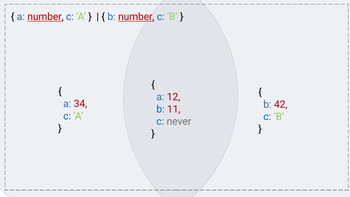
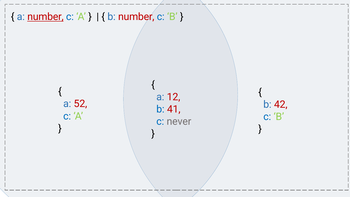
number underline: present -> none (136, 17)
34: 34 -> 52 (80, 104)
11: 11 -> 41 (174, 109)
